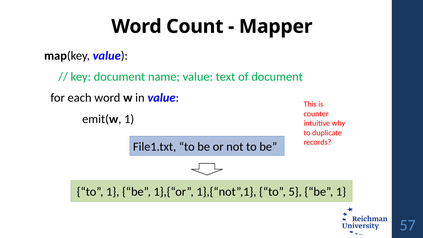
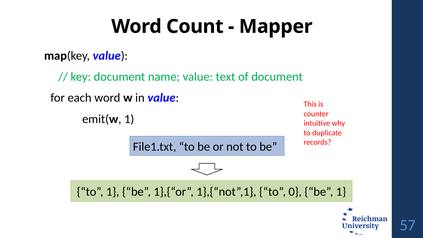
5: 5 -> 0 (295, 192)
